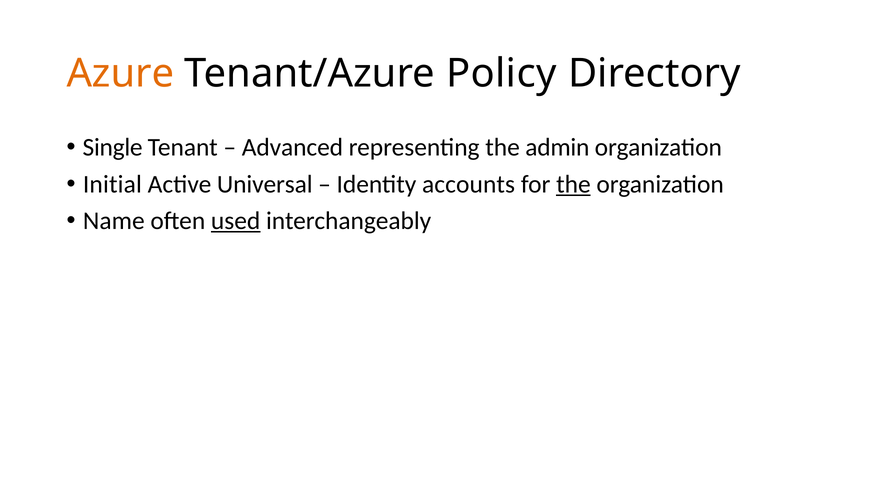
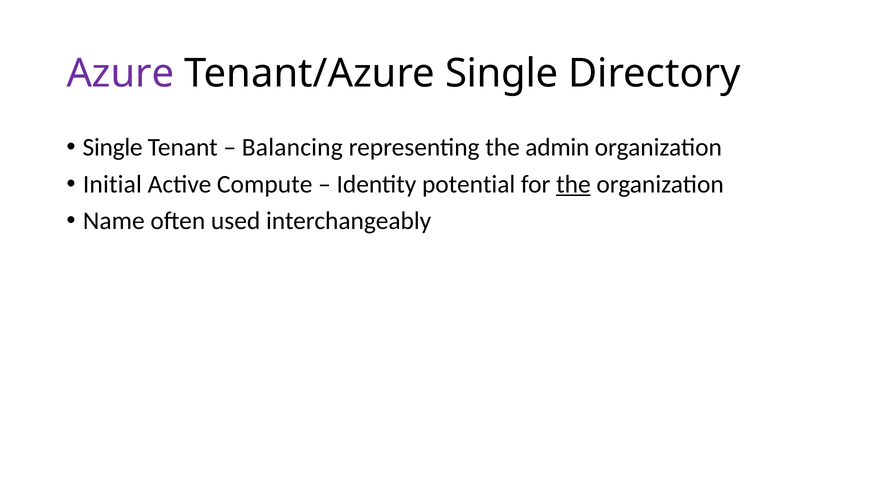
Azure colour: orange -> purple (120, 73)
Tenant/Azure Policy: Policy -> Single (502, 73)
Advanced: Advanced -> Balancing (292, 148)
Universal: Universal -> Compute (265, 184)
accounts: accounts -> potential (469, 184)
used underline: present -> none (236, 221)
